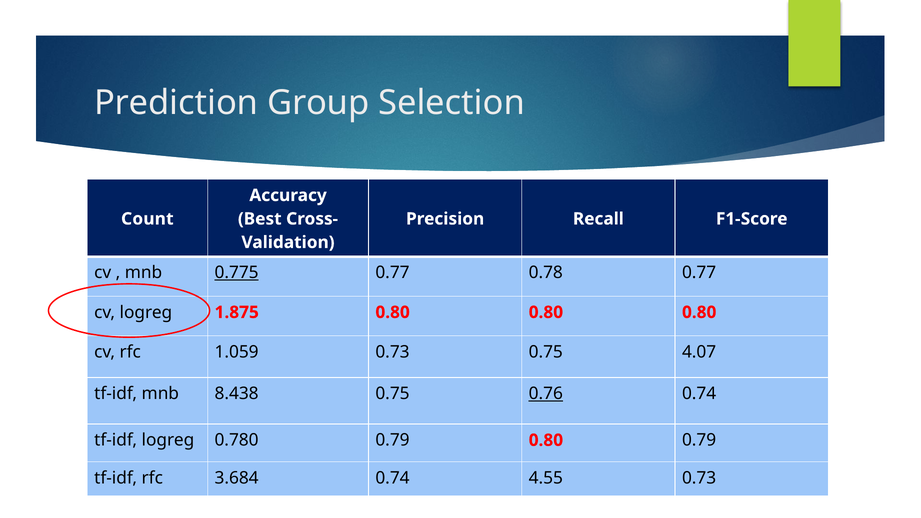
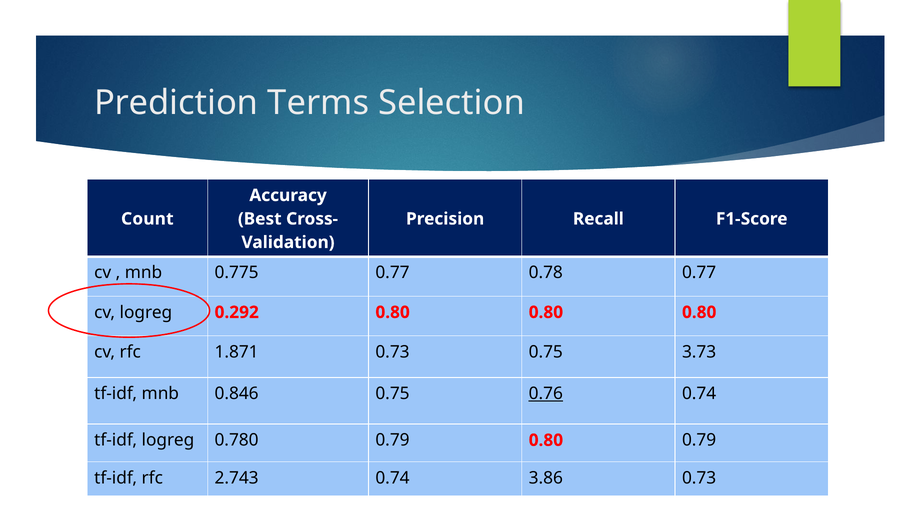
Group: Group -> Terms (318, 103)
0.775 underline: present -> none (237, 273)
1.875: 1.875 -> 0.292 (237, 312)
1.059: 1.059 -> 1.871 (237, 352)
4.07: 4.07 -> 3.73 (699, 352)
8.438: 8.438 -> 0.846 (237, 394)
3.684: 3.684 -> 2.743 (237, 478)
4.55: 4.55 -> 3.86 (546, 478)
